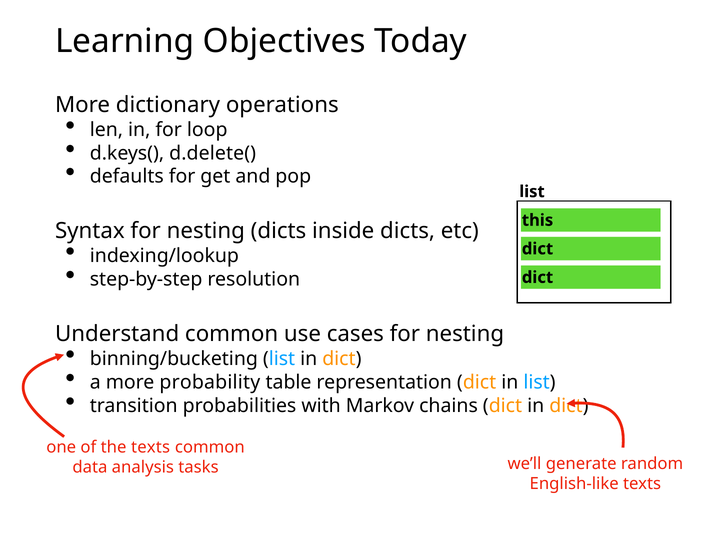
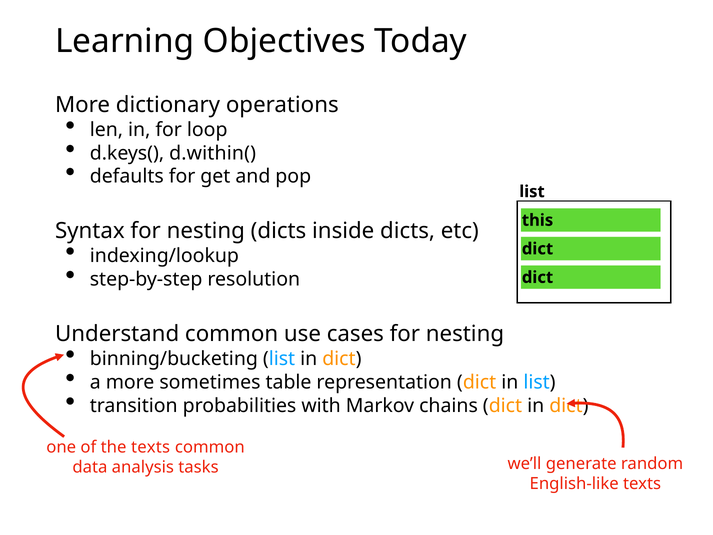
d.delete(: d.delete( -> d.within( (213, 153)
probability: probability -> sometimes (210, 382)
